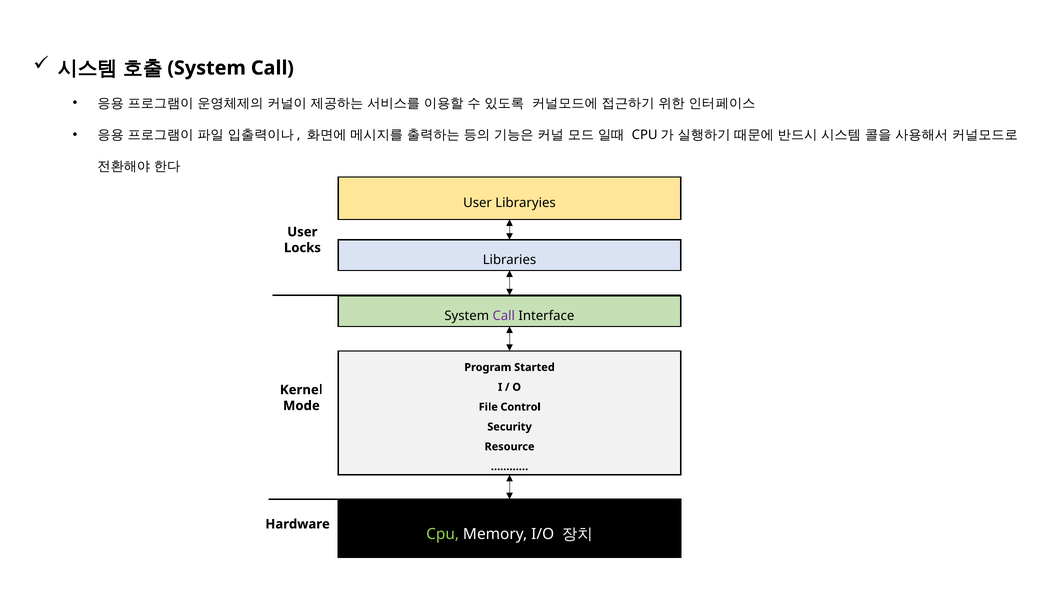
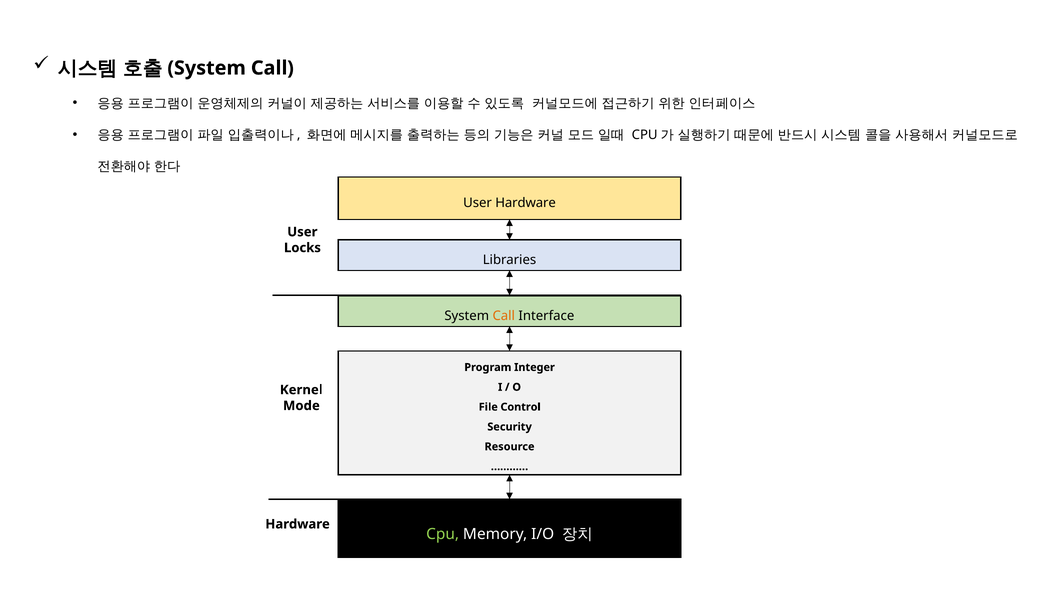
User Libraryies: Libraryies -> Hardware (526, 203)
Call colour: purple -> orange (504, 316)
Started: Started -> Integer (534, 367)
